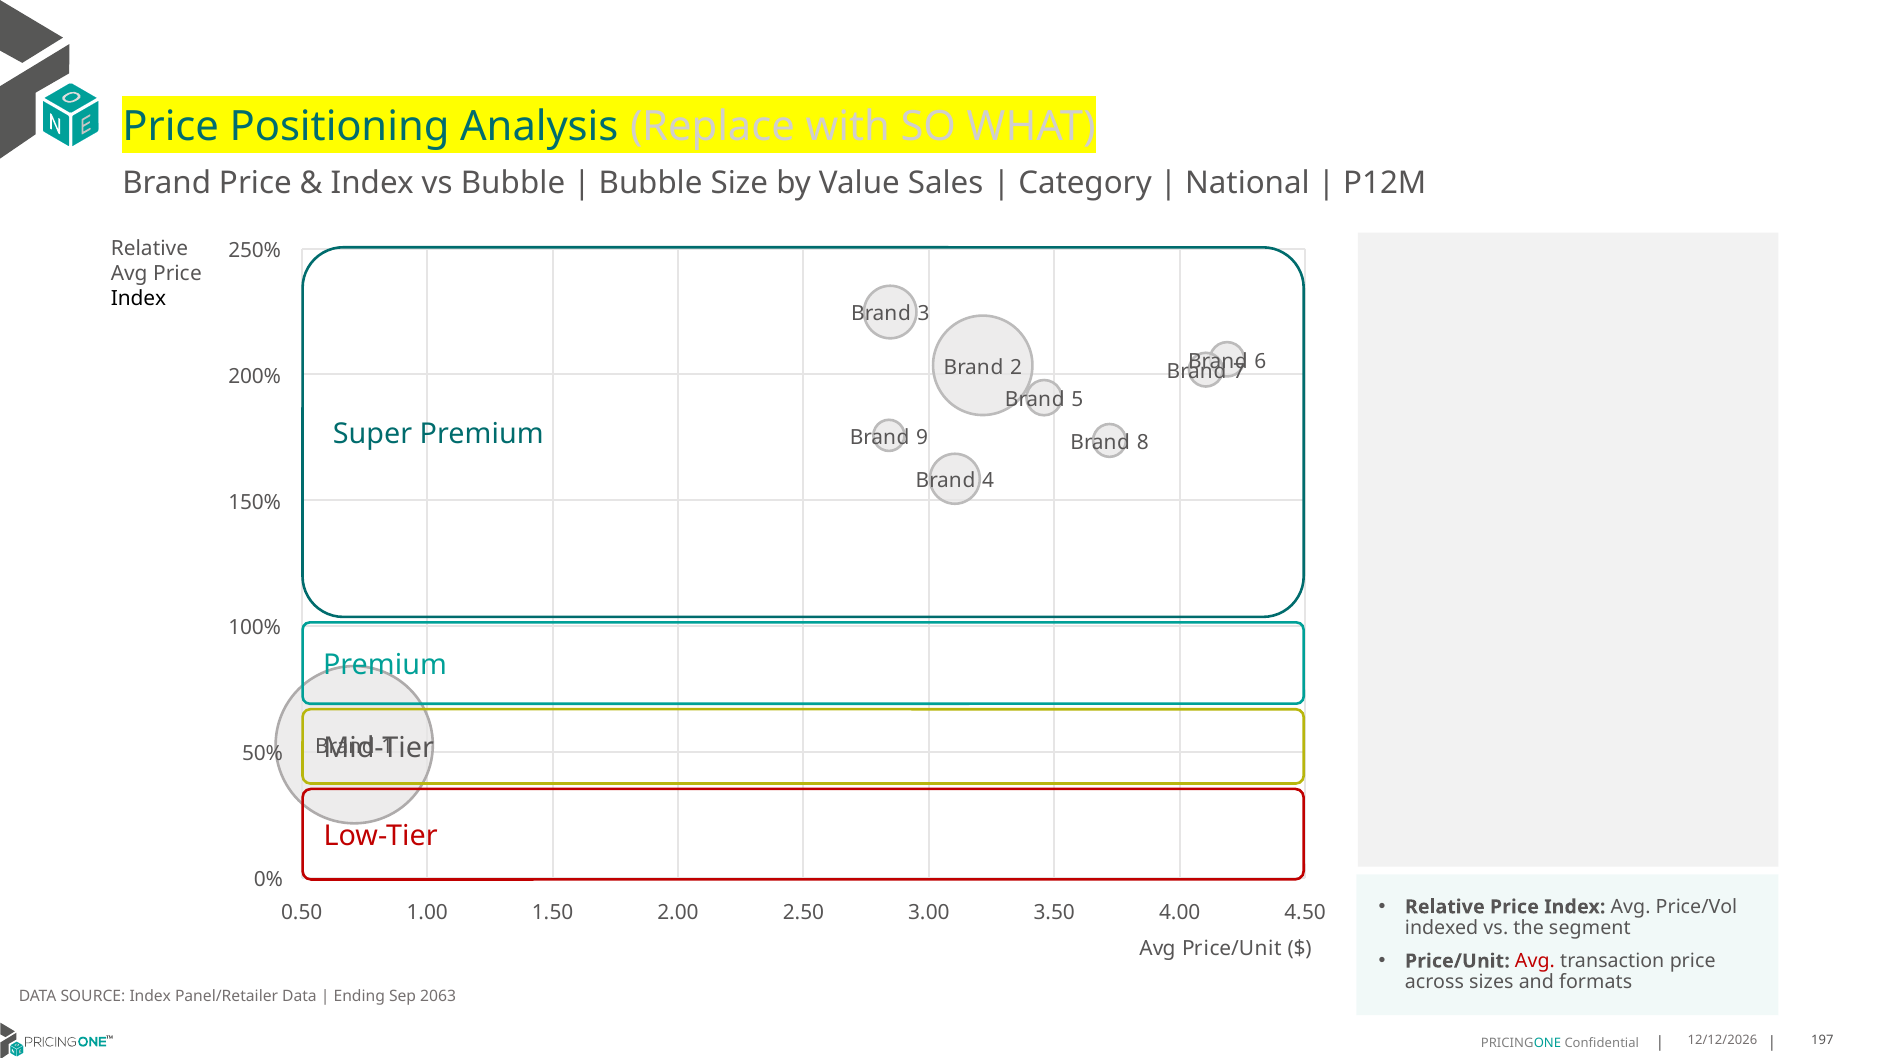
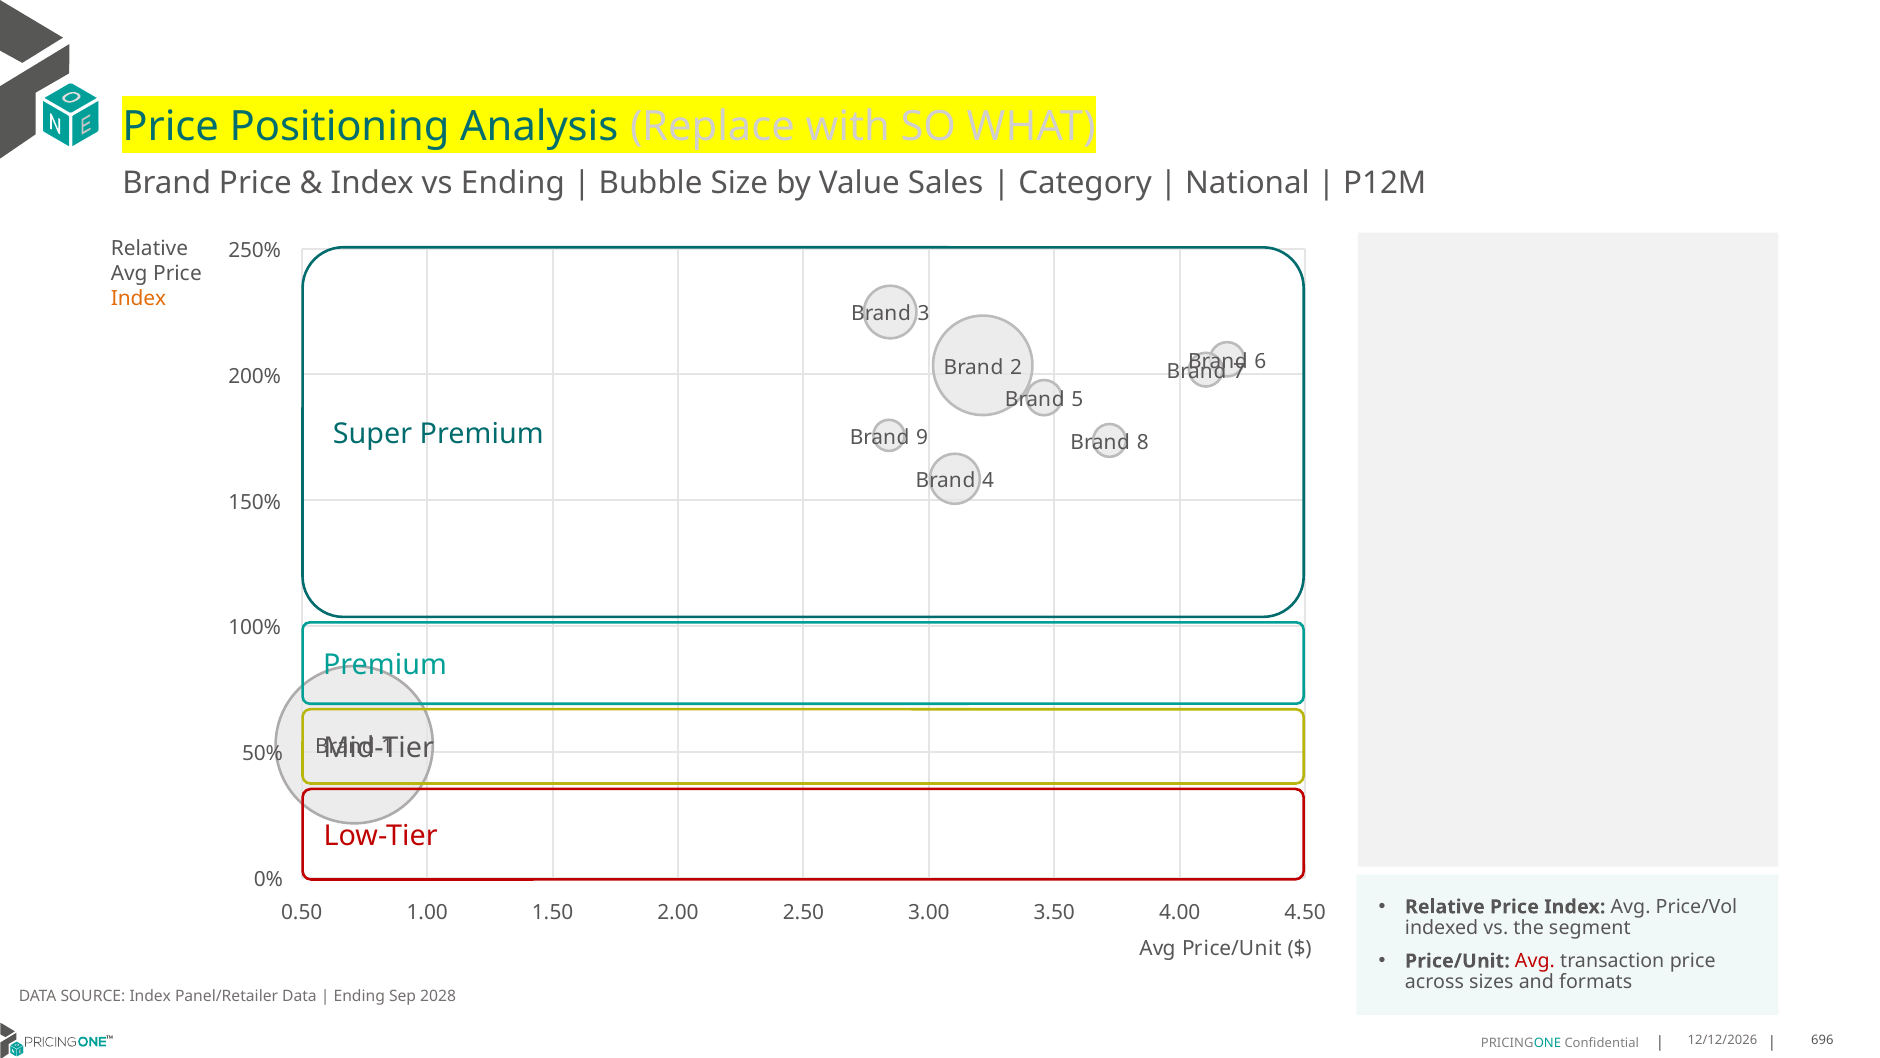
vs Bubble: Bubble -> Ending (513, 183)
Index colour: black -> orange (139, 299)
2063: 2063 -> 2028 (438, 996)
197: 197 -> 696 (1822, 1040)
